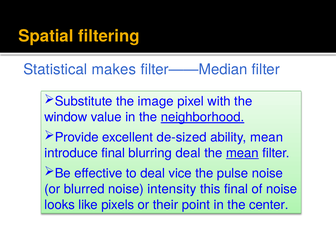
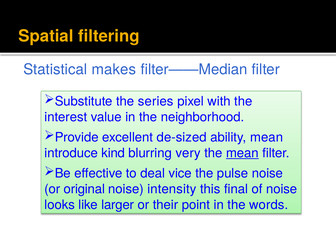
image: image -> series (156, 101)
window: window -> interest (66, 117)
neighborhood underline: present -> none (202, 117)
introduce final: final -> kind (113, 153)
blurring deal: deal -> very (188, 153)
blurred: blurred -> original (84, 189)
pixels: pixels -> larger (118, 205)
center: center -> words (269, 205)
